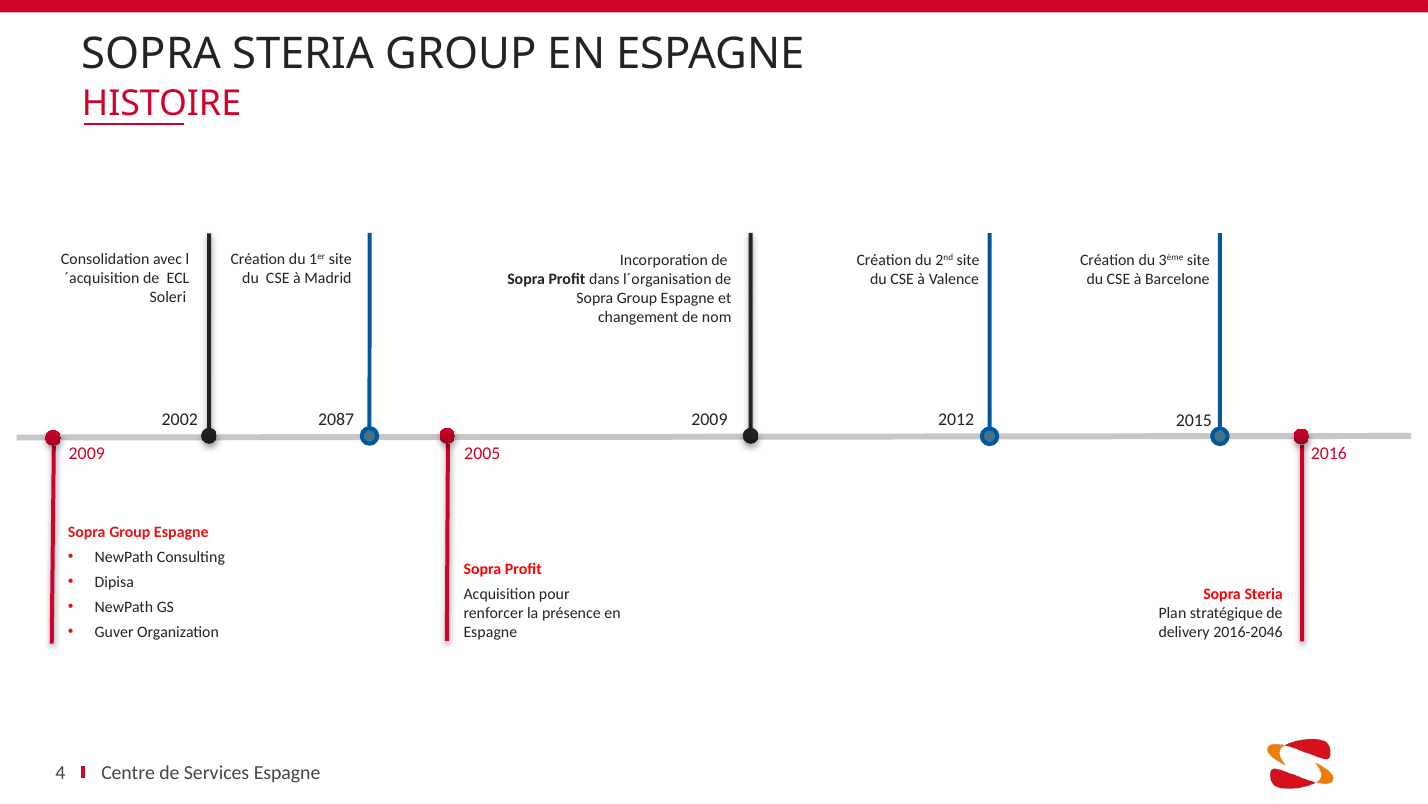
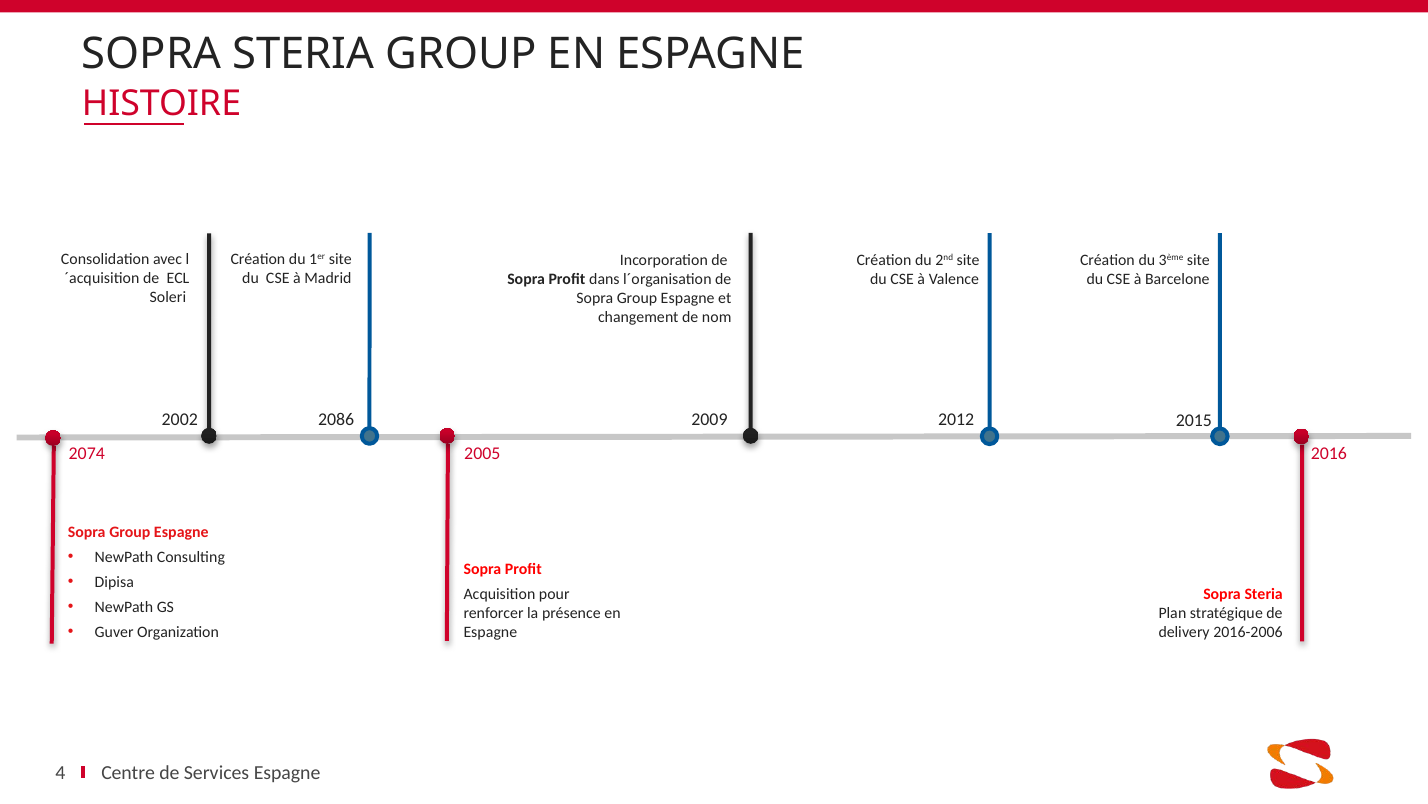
2087: 2087 -> 2086 (336, 419)
2009: 2009 -> 2074 (87, 454)
2016-2046: 2016-2046 -> 2016-2006 (1248, 632)
